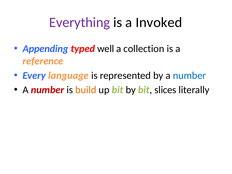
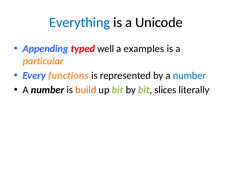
Everything colour: purple -> blue (80, 22)
Invoked: Invoked -> Unicode (159, 22)
collection: collection -> examples (144, 49)
reference: reference -> particular (43, 61)
language: language -> functions (68, 75)
number colour: red -> black (48, 90)
